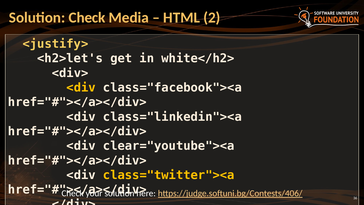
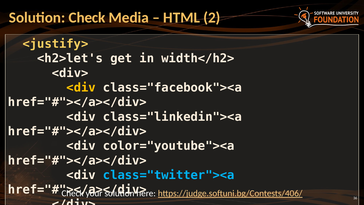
white</h2>: white</h2> -> width</h2> (198, 58)
clear="youtube"><a: clear="youtube"><a -> color="youtube"><a (169, 146)
class="twitter"><a colour: yellow -> light blue (169, 175)
